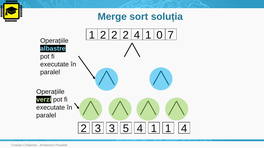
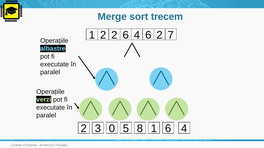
soluția: soluția -> trecem (167, 17)
2: 2 -> 6 (126, 35)
1 2 1: 1 -> 6 (148, 35)
4 0: 0 -> 2 (160, 35)
3 3: 3 -> 0 (112, 129)
5 4: 4 -> 8 (140, 129)
1 1: 1 -> 6 (168, 129)
